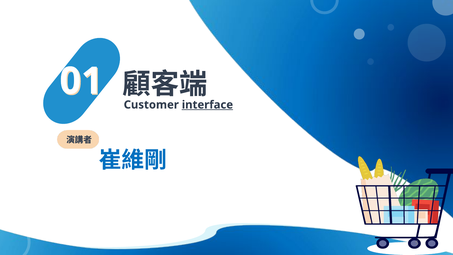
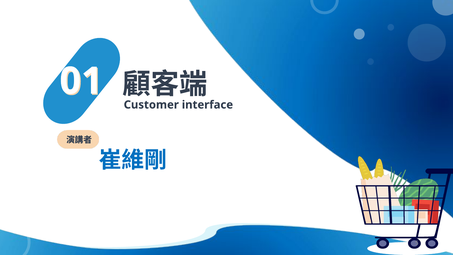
interface underline: present -> none (207, 105)
